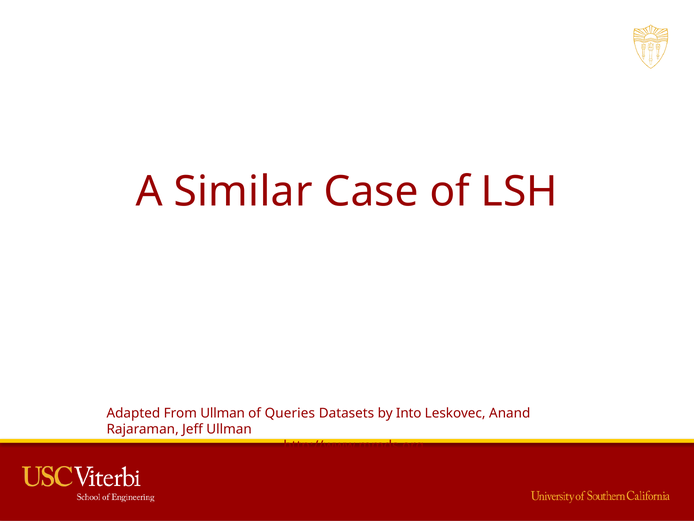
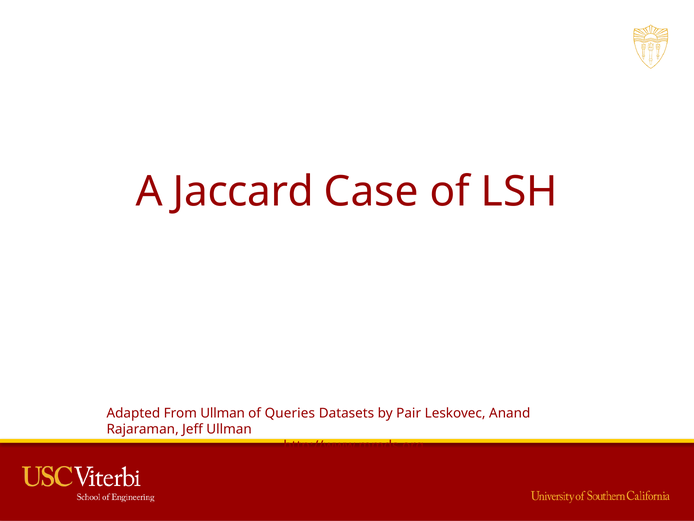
Similar: Similar -> Jaccard (243, 191)
Into: Into -> Pair (409, 413)
